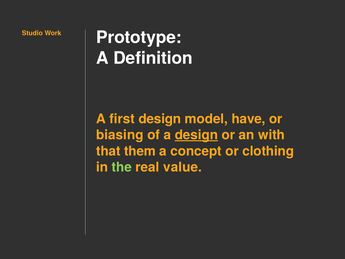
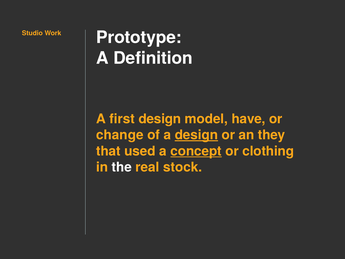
biasing: biasing -> change (120, 135)
with: with -> they (272, 135)
them: them -> used (140, 151)
concept underline: none -> present (196, 151)
the colour: light green -> white (122, 167)
value: value -> stock (183, 167)
